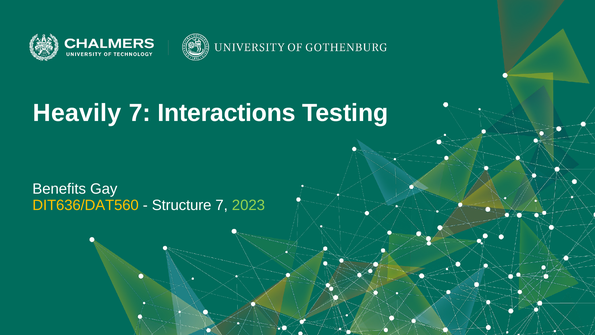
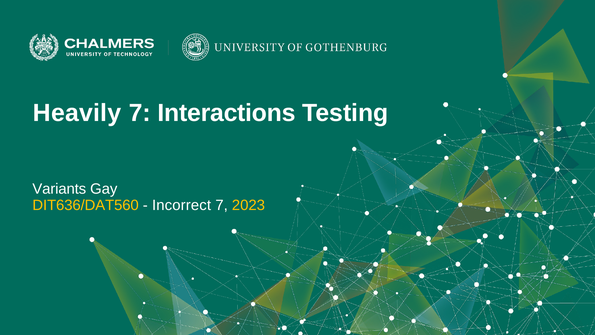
Benefits: Benefits -> Variants (59, 189)
Structure: Structure -> Incorrect (182, 205)
2023 colour: light green -> yellow (248, 205)
